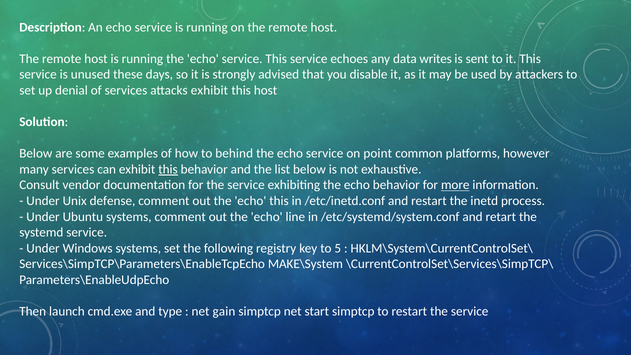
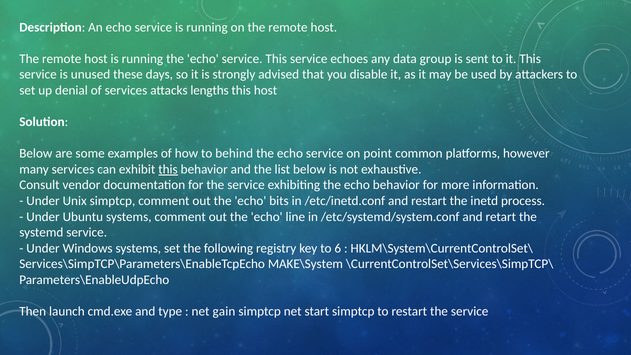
writes: writes -> group (436, 59)
attacks exhibit: exhibit -> lengths (210, 90)
more underline: present -> none (455, 185)
Unix defense: defense -> simptcp (112, 201)
echo this: this -> bits (279, 201)
5: 5 -> 6 (338, 248)
